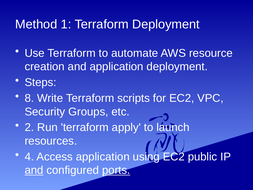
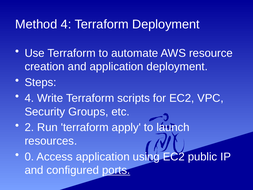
Method 1: 1 -> 4 (66, 24)
8: 8 -> 4 (29, 98)
4: 4 -> 0 (29, 157)
and underline: present -> none (34, 170)
